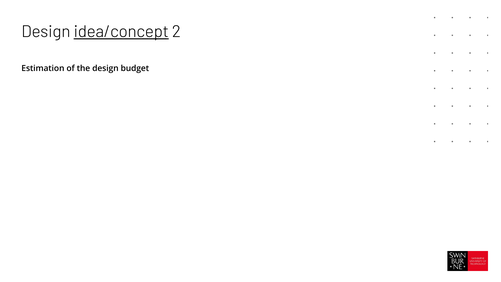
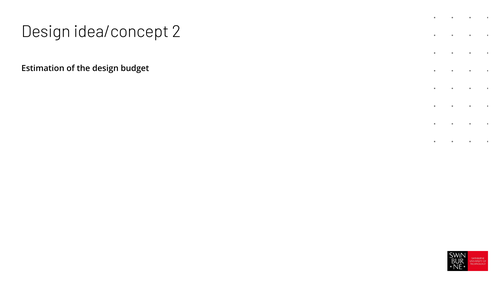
idea/concept underline: present -> none (121, 32)
